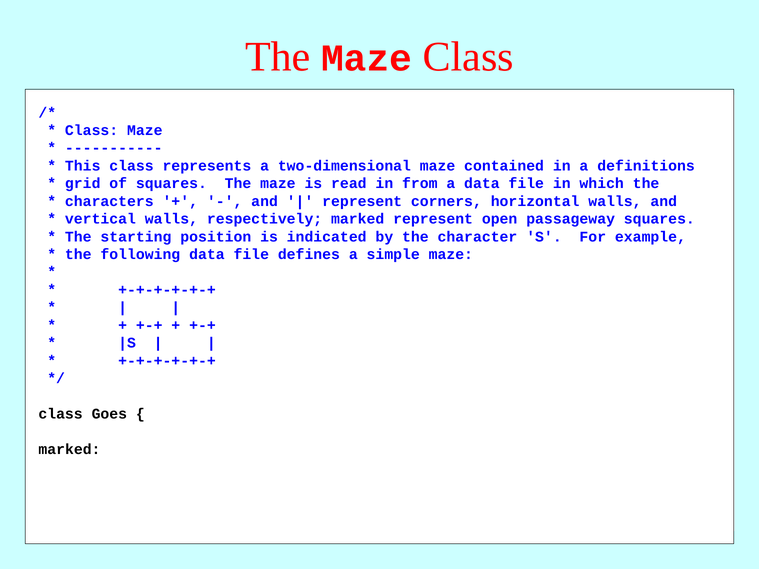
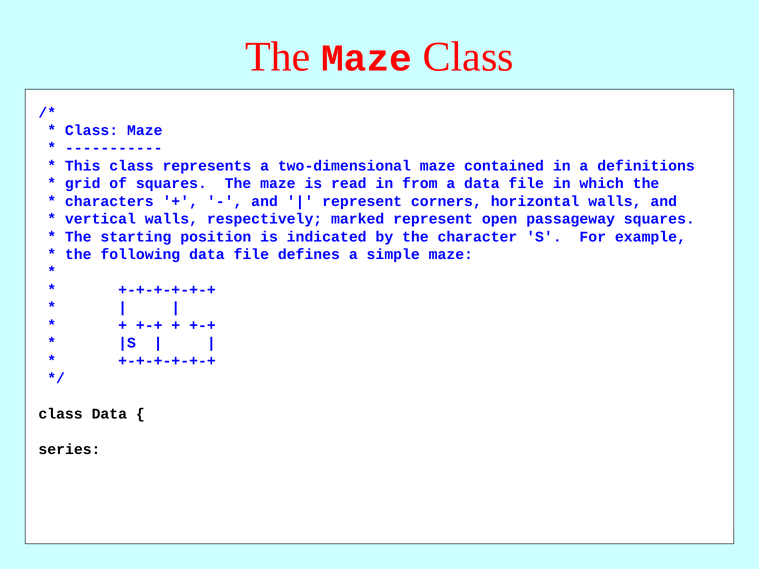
class Goes: Goes -> Data (109, 414)
marked: marked -> series (69, 449)
